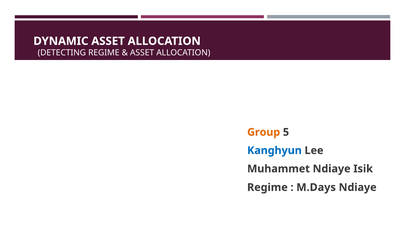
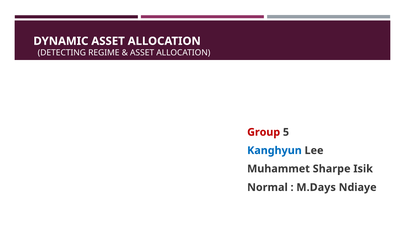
Group colour: orange -> red (264, 132)
Muhammet Ndiaye: Ndiaye -> Sharpe (332, 169)
Regime: Regime -> Normal (267, 187)
